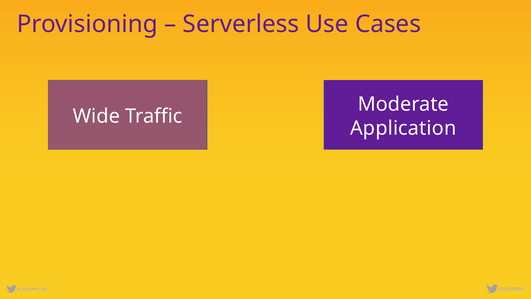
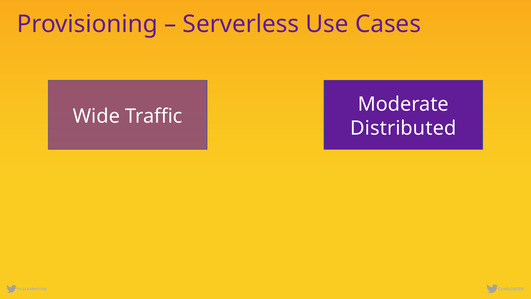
Application: Application -> Distributed (403, 128)
